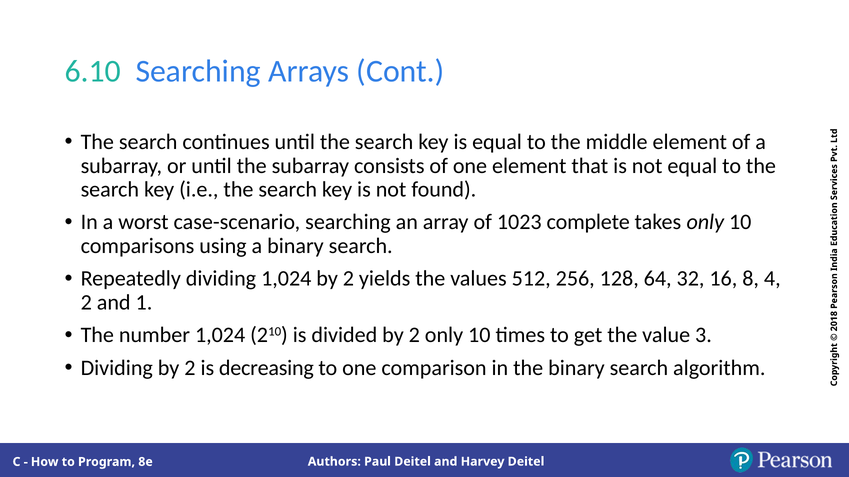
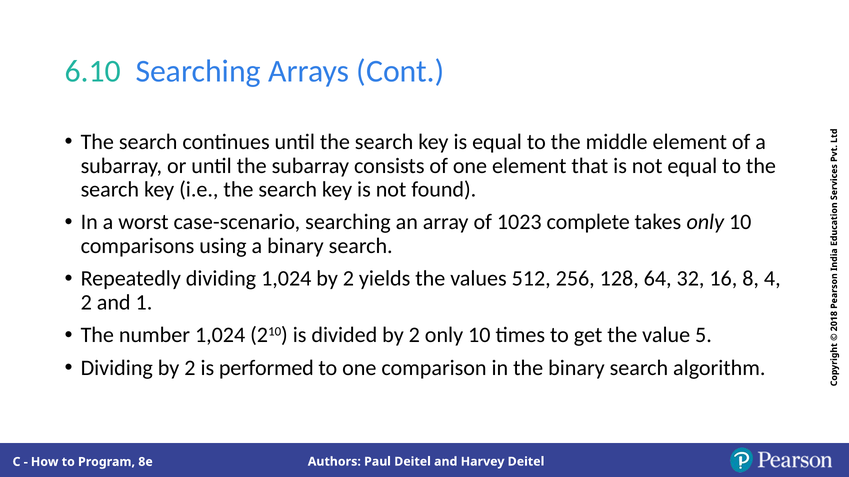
3: 3 -> 5 (703, 336)
decreasing: decreasing -> performed (266, 368)
